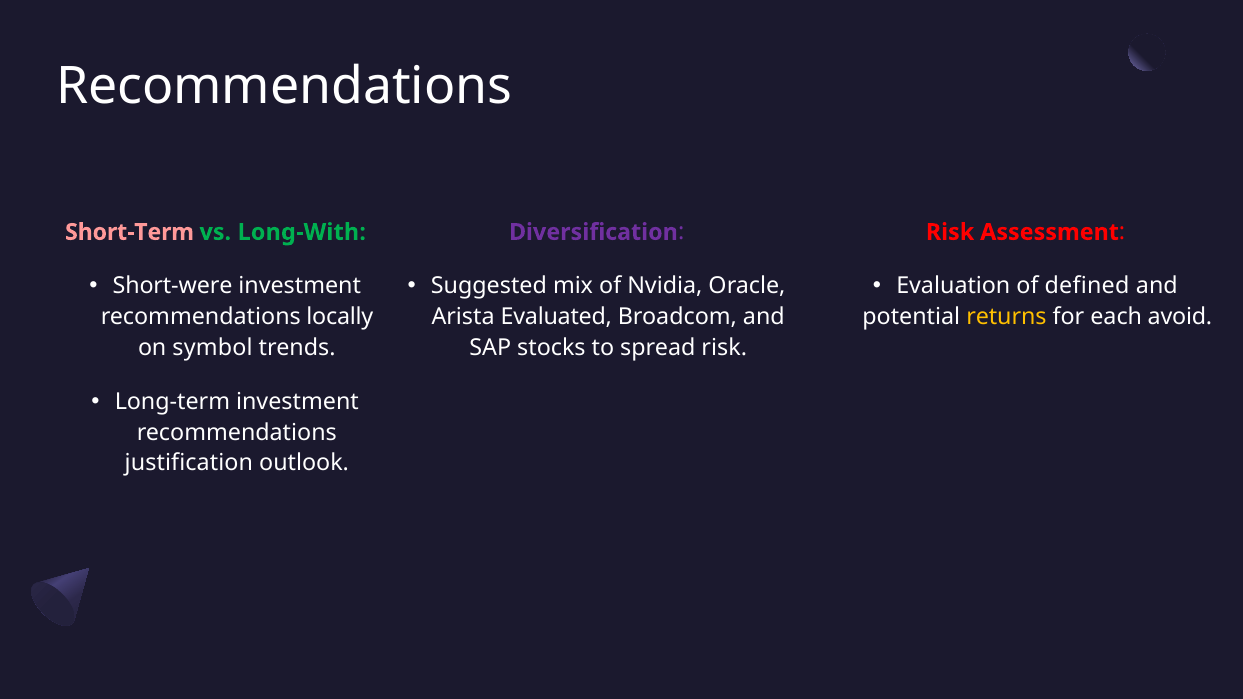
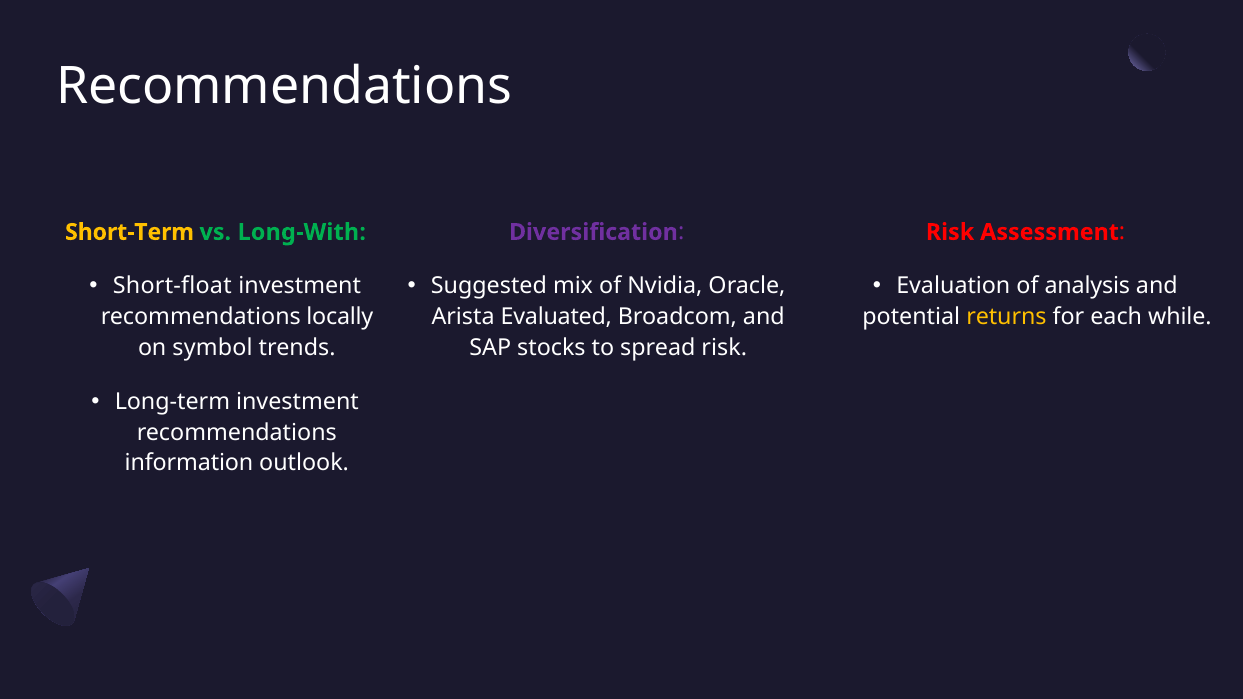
Short-Term colour: pink -> yellow (129, 232)
Short-were: Short-were -> Short-float (172, 286)
defined: defined -> analysis (1087, 286)
avoid: avoid -> while (1180, 317)
justification: justification -> information (189, 463)
